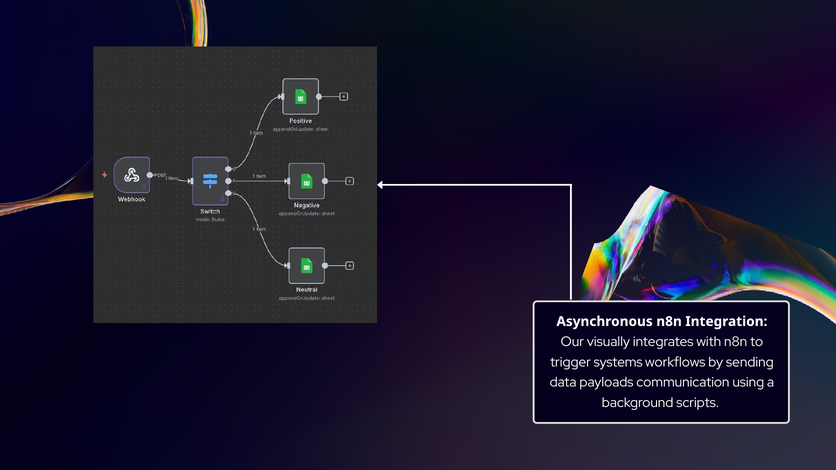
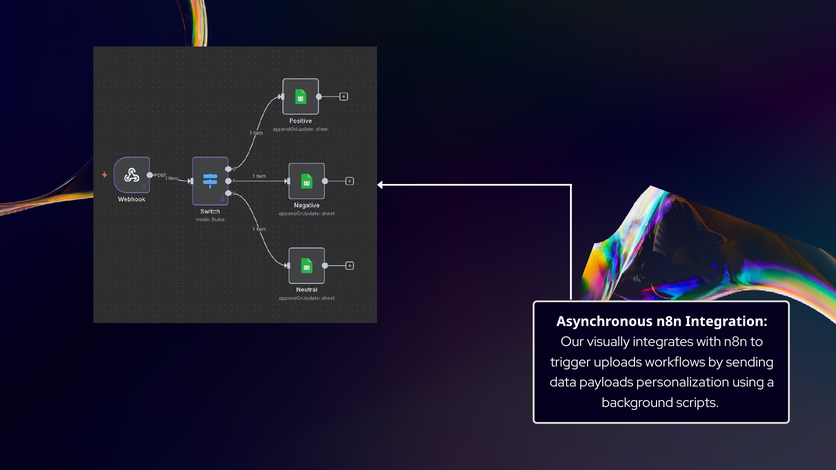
systems: systems -> uploads (618, 362)
communication: communication -> personalization (683, 383)
